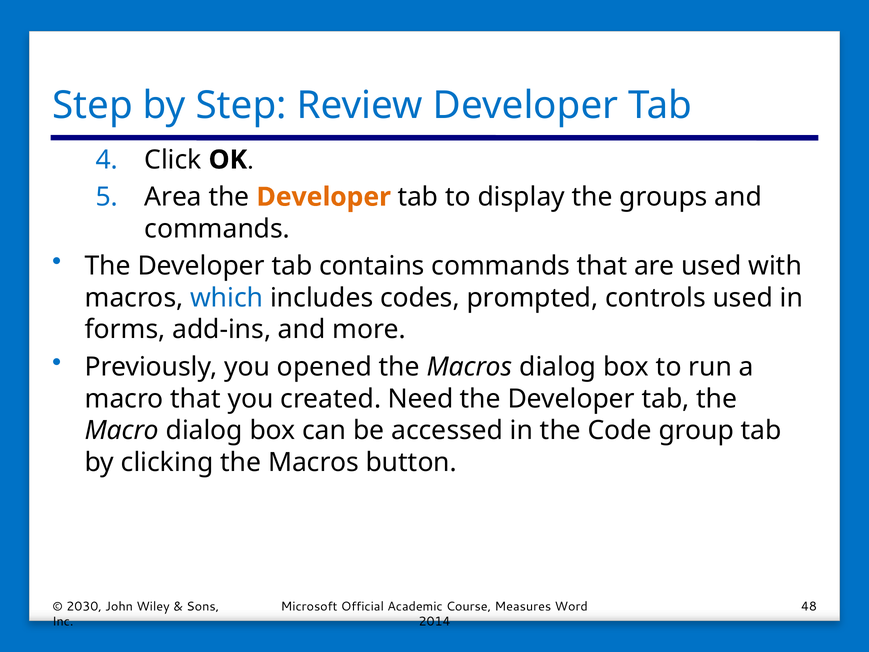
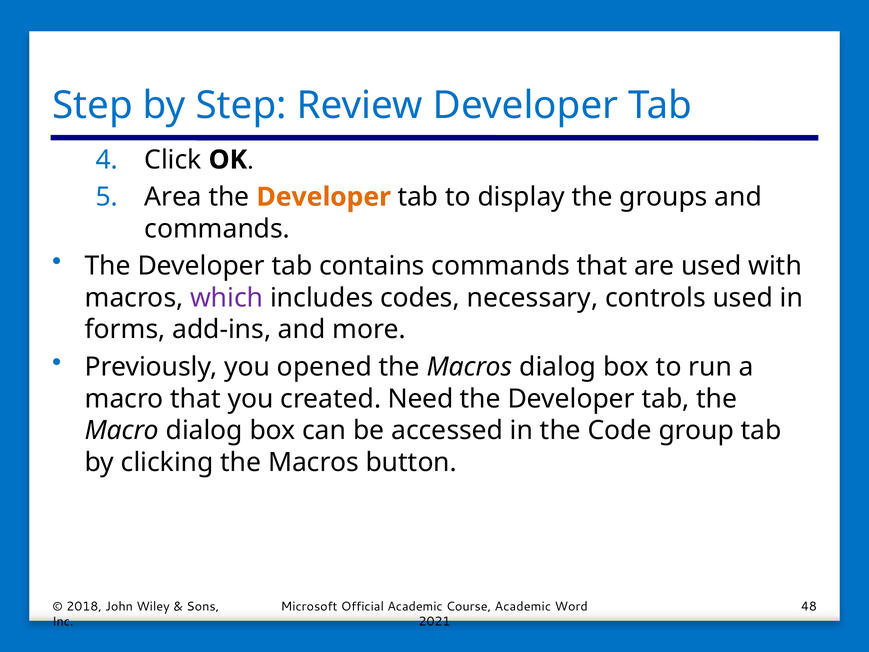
which colour: blue -> purple (227, 298)
prompted: prompted -> necessary (532, 298)
2030: 2030 -> 2018 (84, 606)
Course Measures: Measures -> Academic (523, 606)
2014: 2014 -> 2021 (435, 622)
